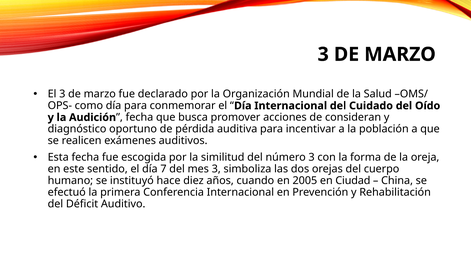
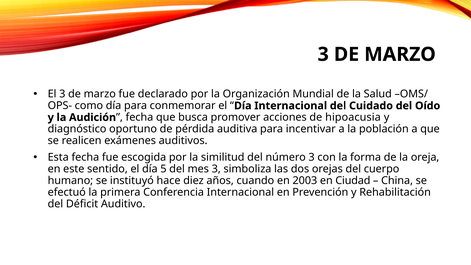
consideran: consideran -> hipoacusia (353, 117)
7: 7 -> 5 (163, 169)
2005: 2005 -> 2003 (305, 181)
